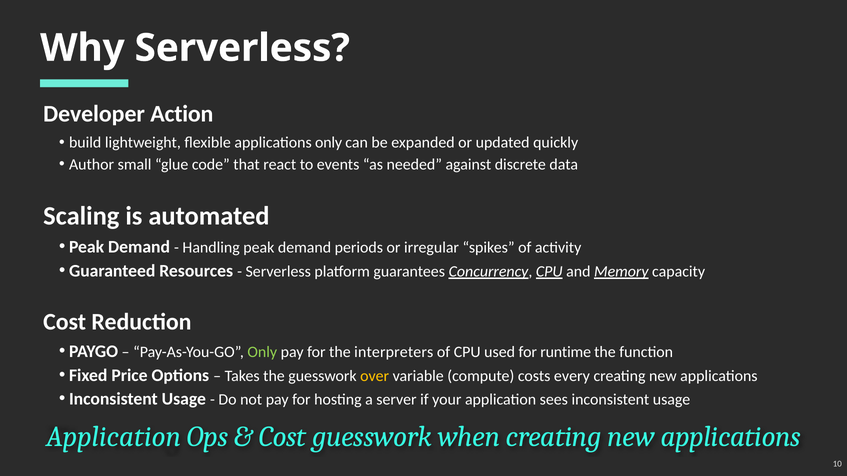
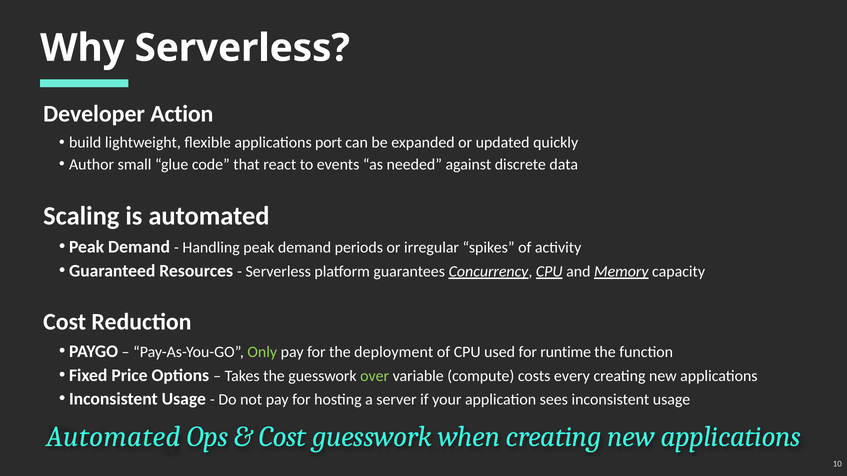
applications only: only -> port (329, 143)
interpreters: interpreters -> deployment (394, 352)
over colour: yellow -> light green (375, 376)
Application: Application -> Automated (113, 437)
